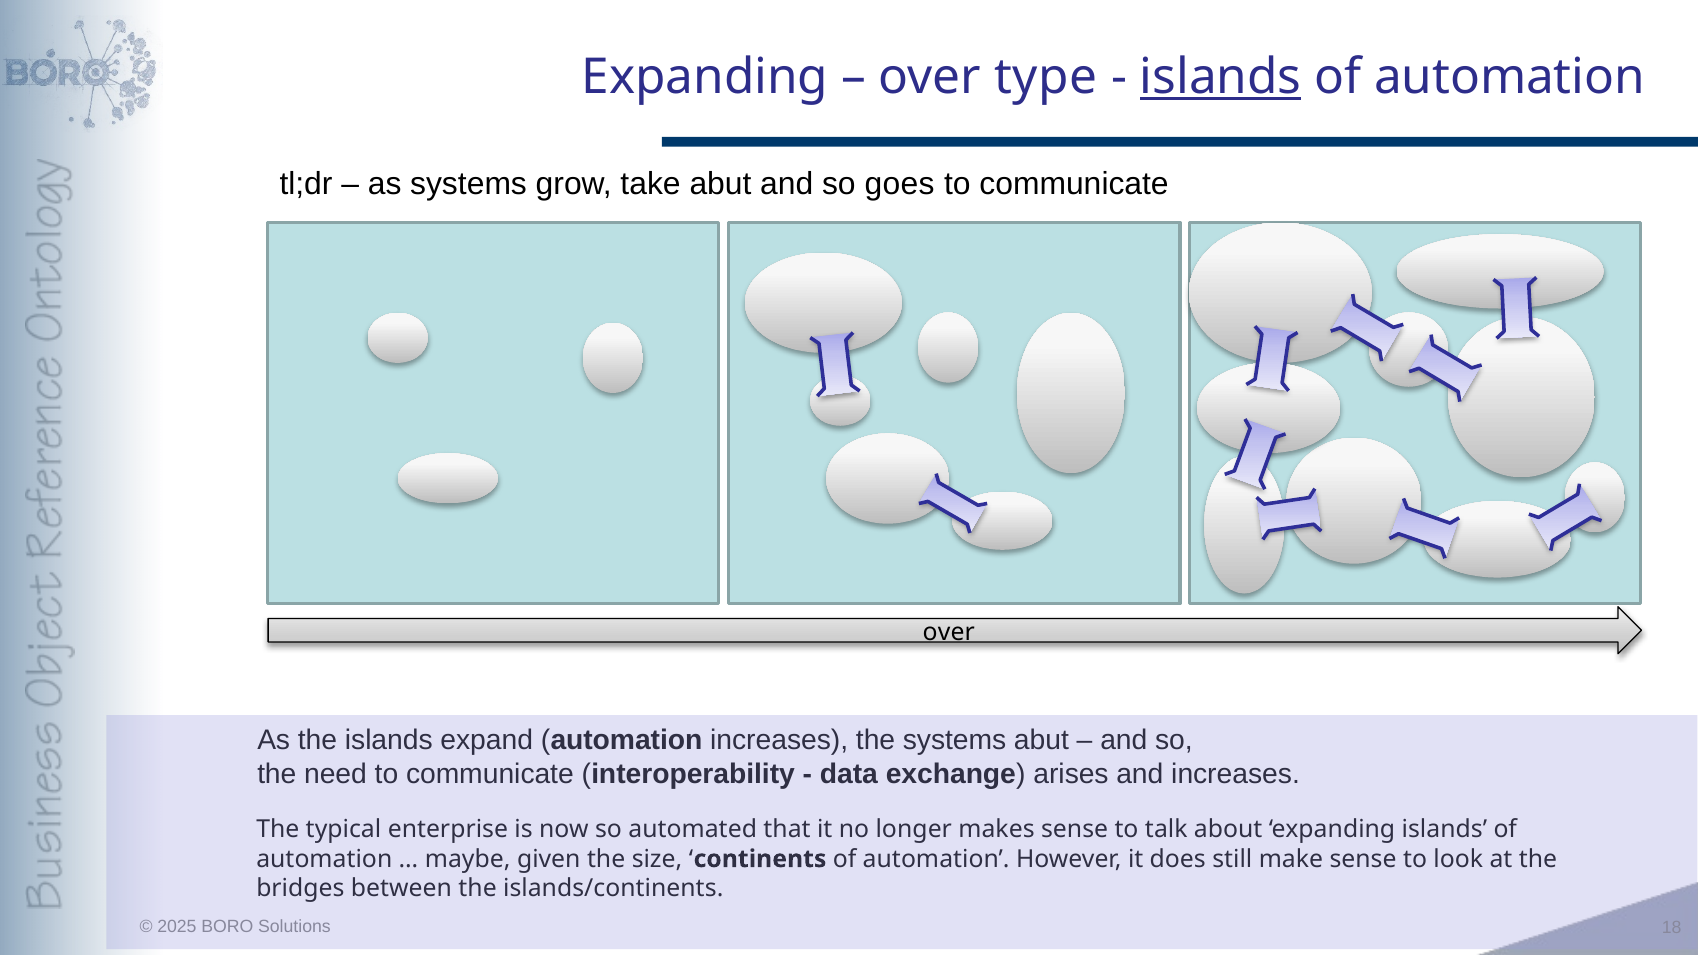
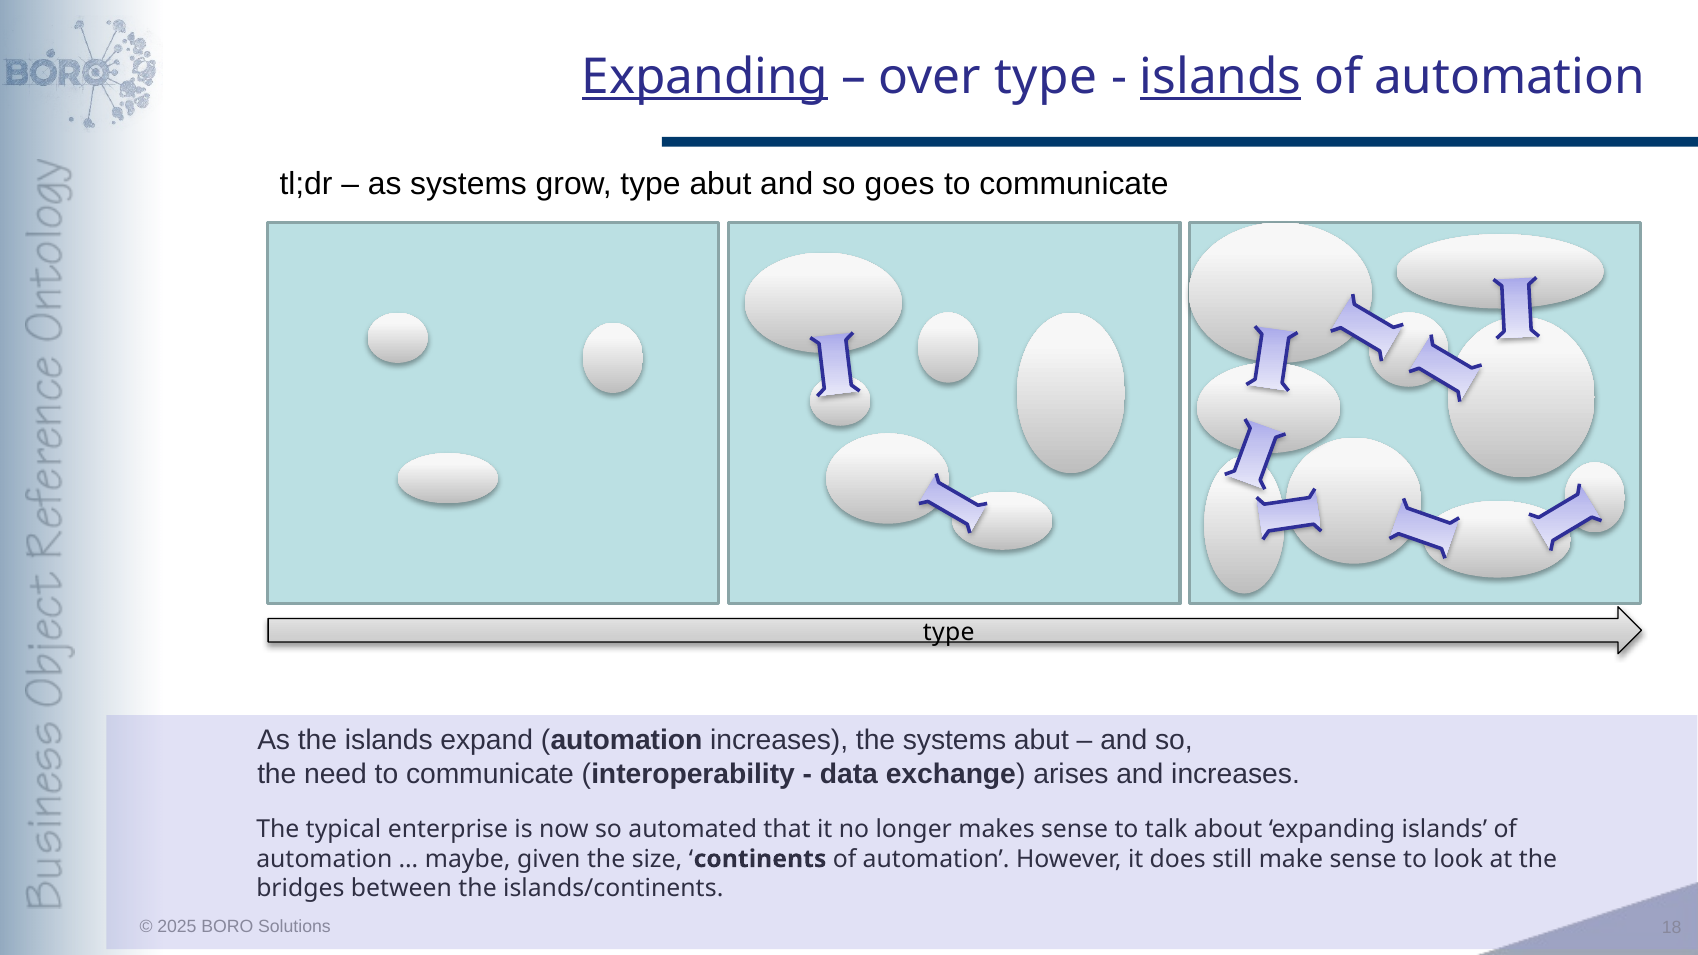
Expanding underline: none -> present (705, 78)
grow take: take -> type (651, 184)
over: over -> type (949, 632)
